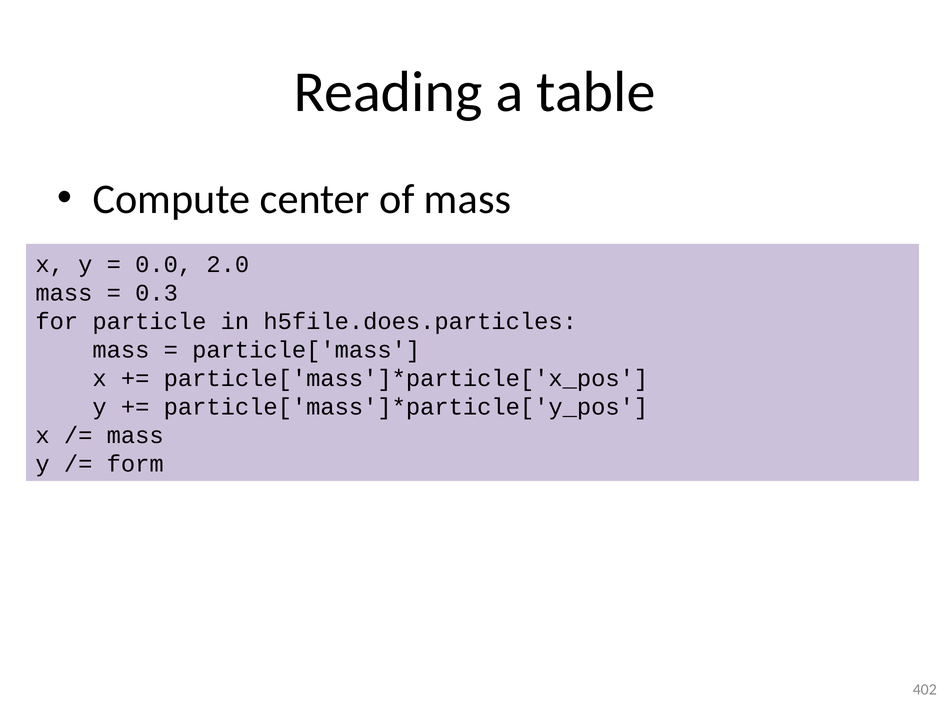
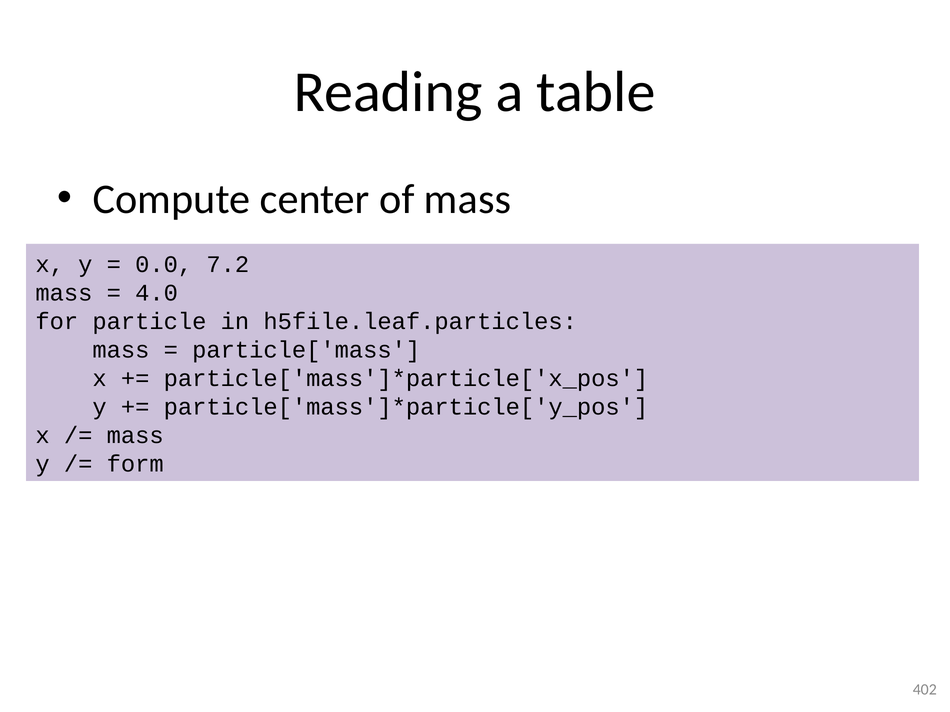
2.0: 2.0 -> 7.2 (228, 265)
0.3: 0.3 -> 4.0 (157, 293)
h5file.does.particles: h5file.does.particles -> h5file.leaf.particles (420, 322)
